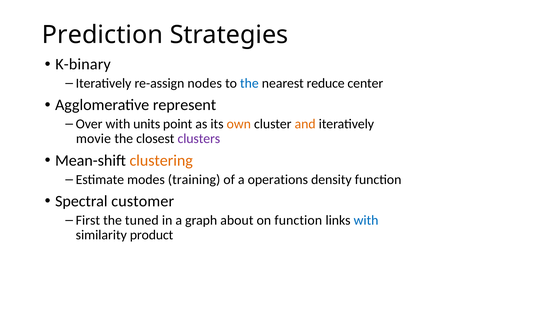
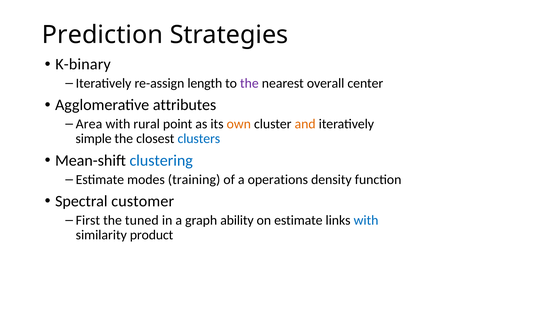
nodes: nodes -> length (205, 83)
the colour: blue -> purple (249, 83)
reduce: reduce -> overall (326, 83)
represent: represent -> attributes (185, 105)
Over: Over -> Area (89, 124)
units: units -> rural (147, 124)
movie: movie -> simple (94, 139)
clusters colour: purple -> blue (199, 139)
clustering colour: orange -> blue (161, 161)
about: about -> ability (237, 220)
on function: function -> estimate (298, 220)
